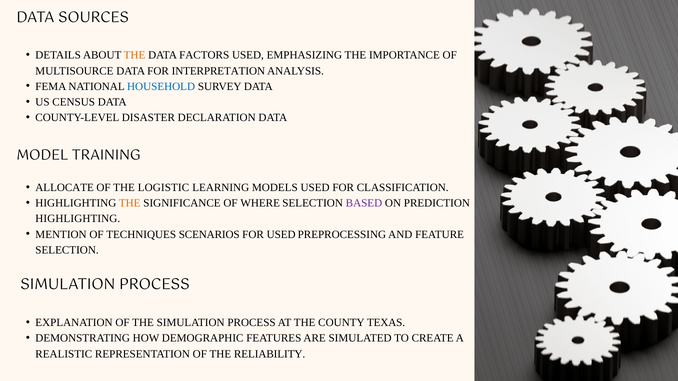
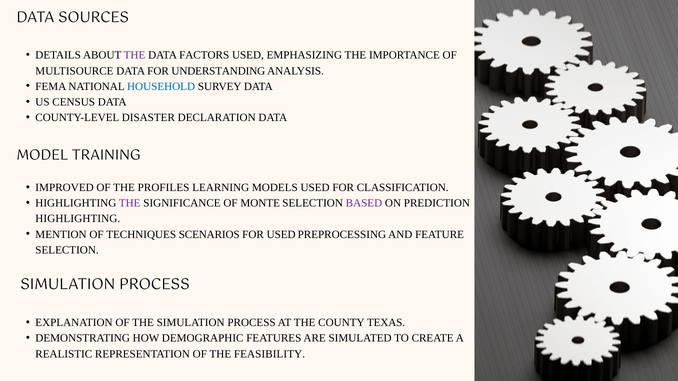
THE colour: orange -> purple (135, 55)
INTERPRETATION: INTERPRETATION -> UNDERSTANDING (218, 71)
ALLOCATE: ALLOCATE -> IMPROVED (65, 188)
LOGISTIC: LOGISTIC -> PROFILES (164, 188)
THE colour: orange -> purple (130, 203)
WHERE: WHERE -> MONTE (260, 203)
RELIABILITY: RELIABILITY -> FEASIBILITY (270, 354)
